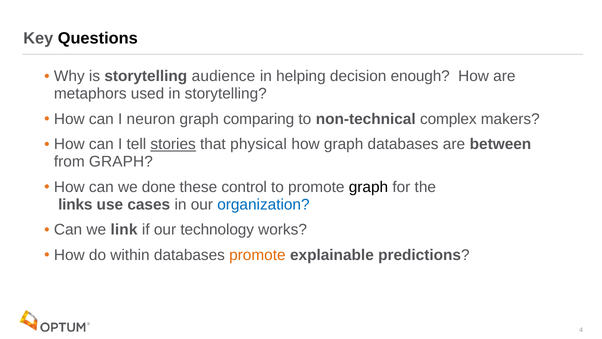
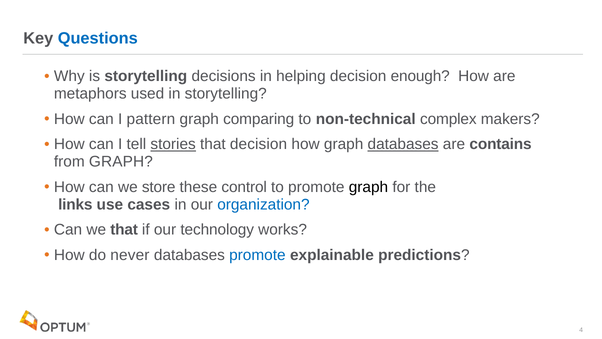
Questions colour: black -> blue (98, 38)
audience: audience -> decisions (224, 76)
neuron: neuron -> pattern (151, 119)
that physical: physical -> decision (259, 144)
databases underline: none -> present (403, 144)
between: between -> contains (501, 144)
done: done -> store (159, 187)
we link: link -> that (124, 230)
within: within -> never (130, 255)
promote colour: orange -> blue (257, 255)
